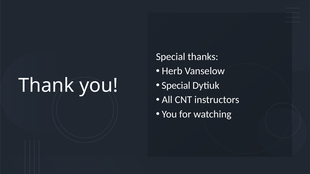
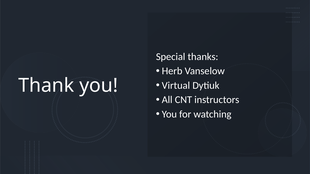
Special: Special -> Virtual (176, 86)
